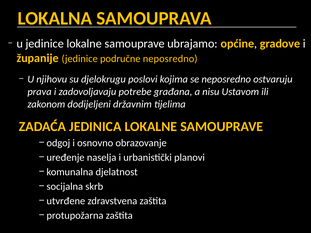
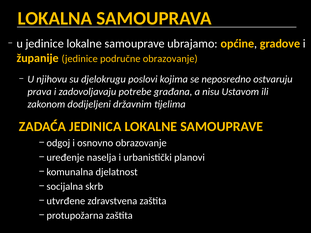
područne neposredno: neposredno -> obrazovanje (170, 59)
